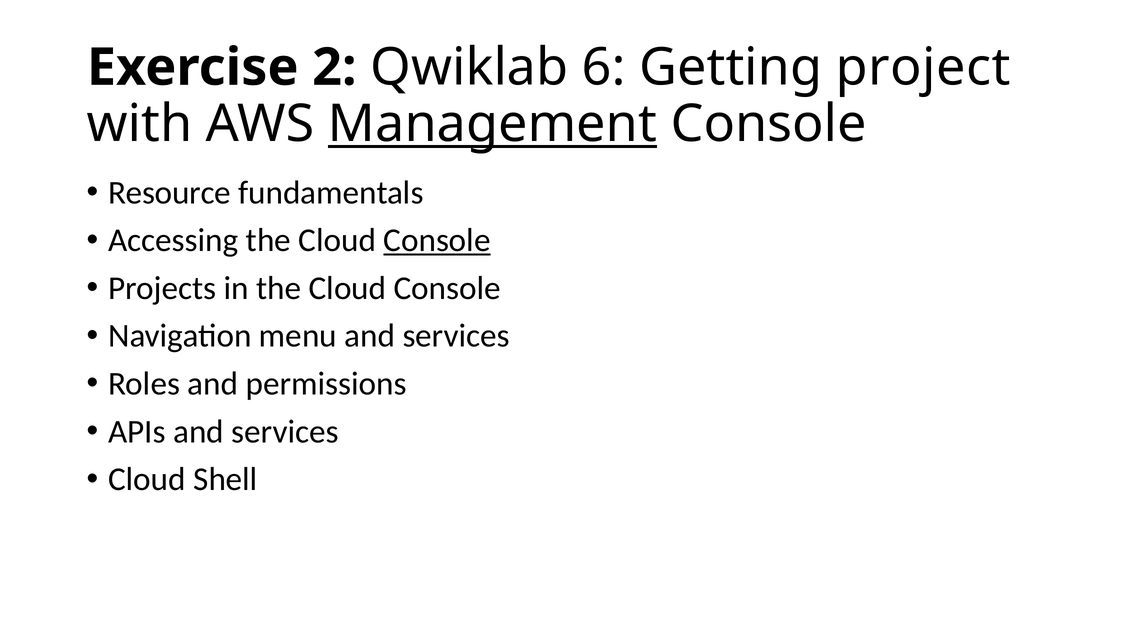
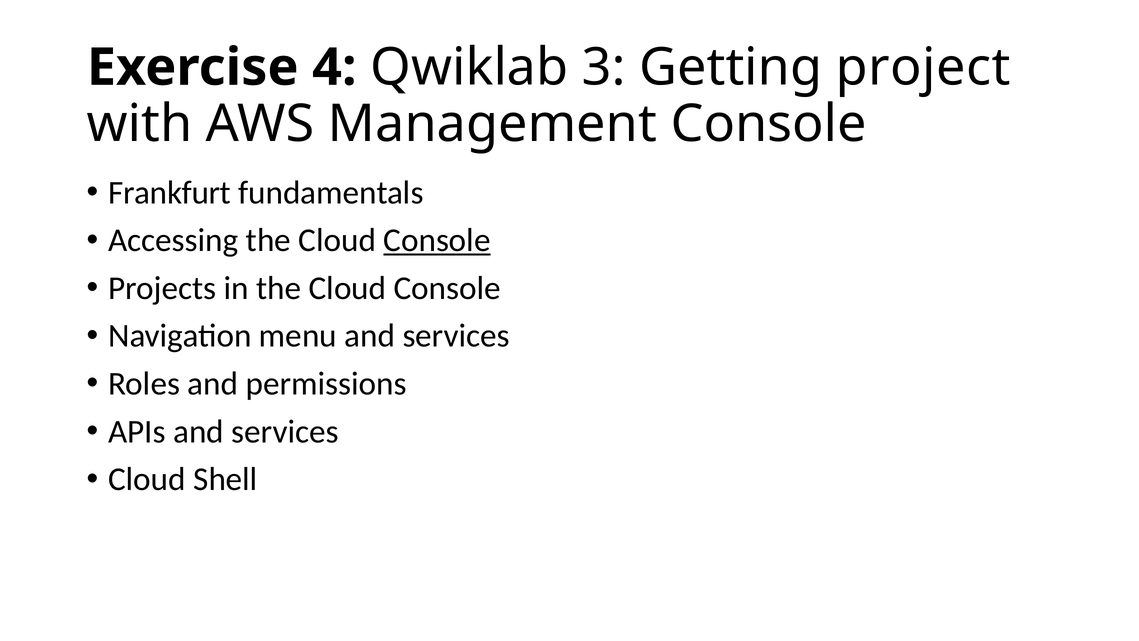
2: 2 -> 4 (334, 67)
6: 6 -> 3 (604, 67)
Management underline: present -> none (492, 124)
Resource: Resource -> Frankfurt (170, 193)
